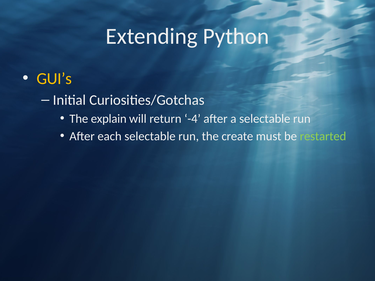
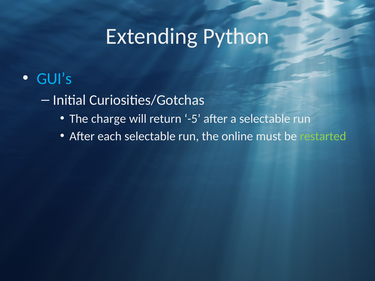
GUI’s colour: yellow -> light blue (54, 79)
explain: explain -> charge (109, 119)
-4: -4 -> -5 (192, 119)
create: create -> online (237, 136)
